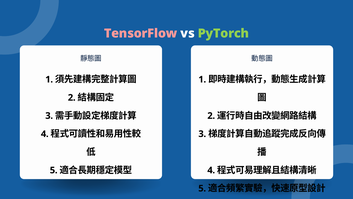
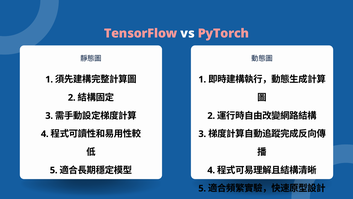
PyTorch colour: light green -> pink (223, 33)
